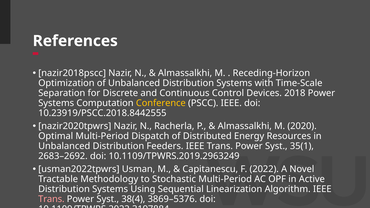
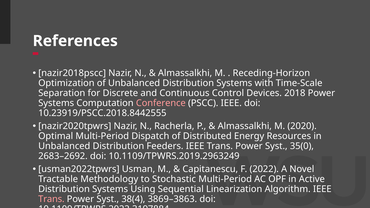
Conference colour: yellow -> pink (161, 103)
35(1: 35(1 -> 35(0 (302, 146)
3869–5376: 3869–5376 -> 3869–3863 (172, 199)
